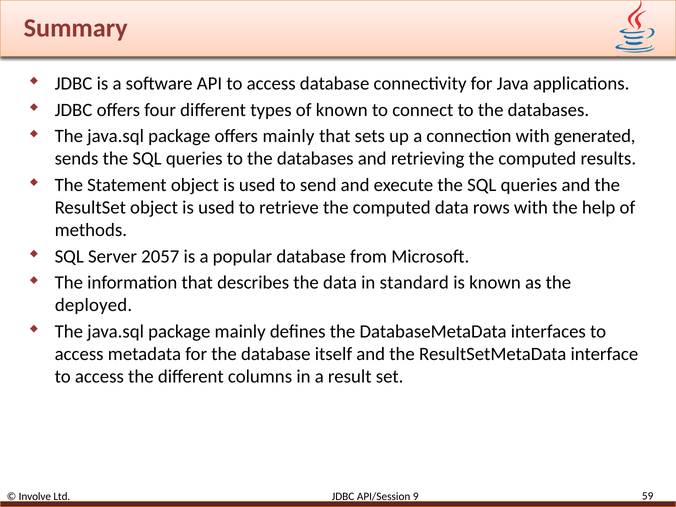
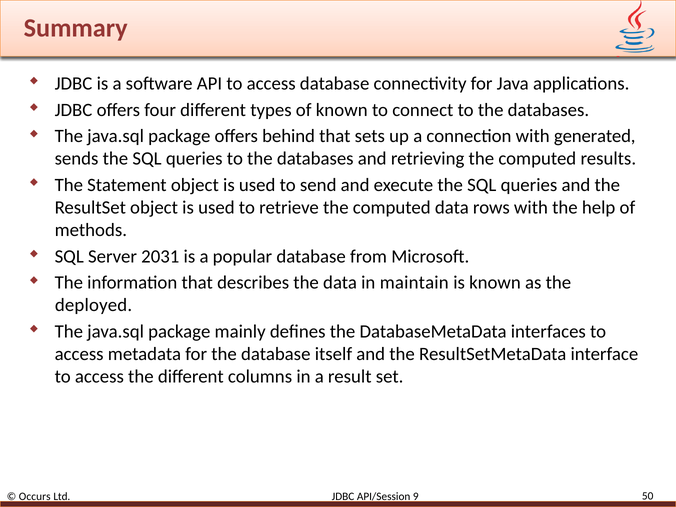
offers mainly: mainly -> behind (289, 136)
2057: 2057 -> 2031 (160, 256)
standard: standard -> maintain (414, 283)
Involve: Involve -> Occurs (35, 496)
59: 59 -> 50 (648, 496)
